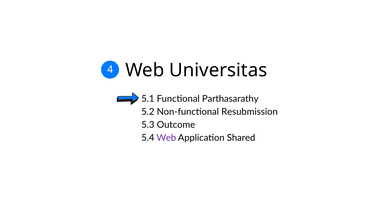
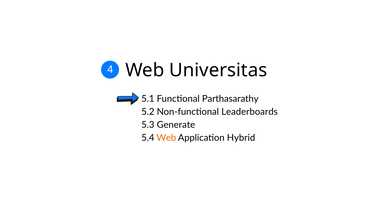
Resubmission: Resubmission -> Leaderboards (250, 112)
Outcome: Outcome -> Generate (176, 125)
Web colour: purple -> orange (166, 138)
Shared: Shared -> Hybrid (241, 138)
